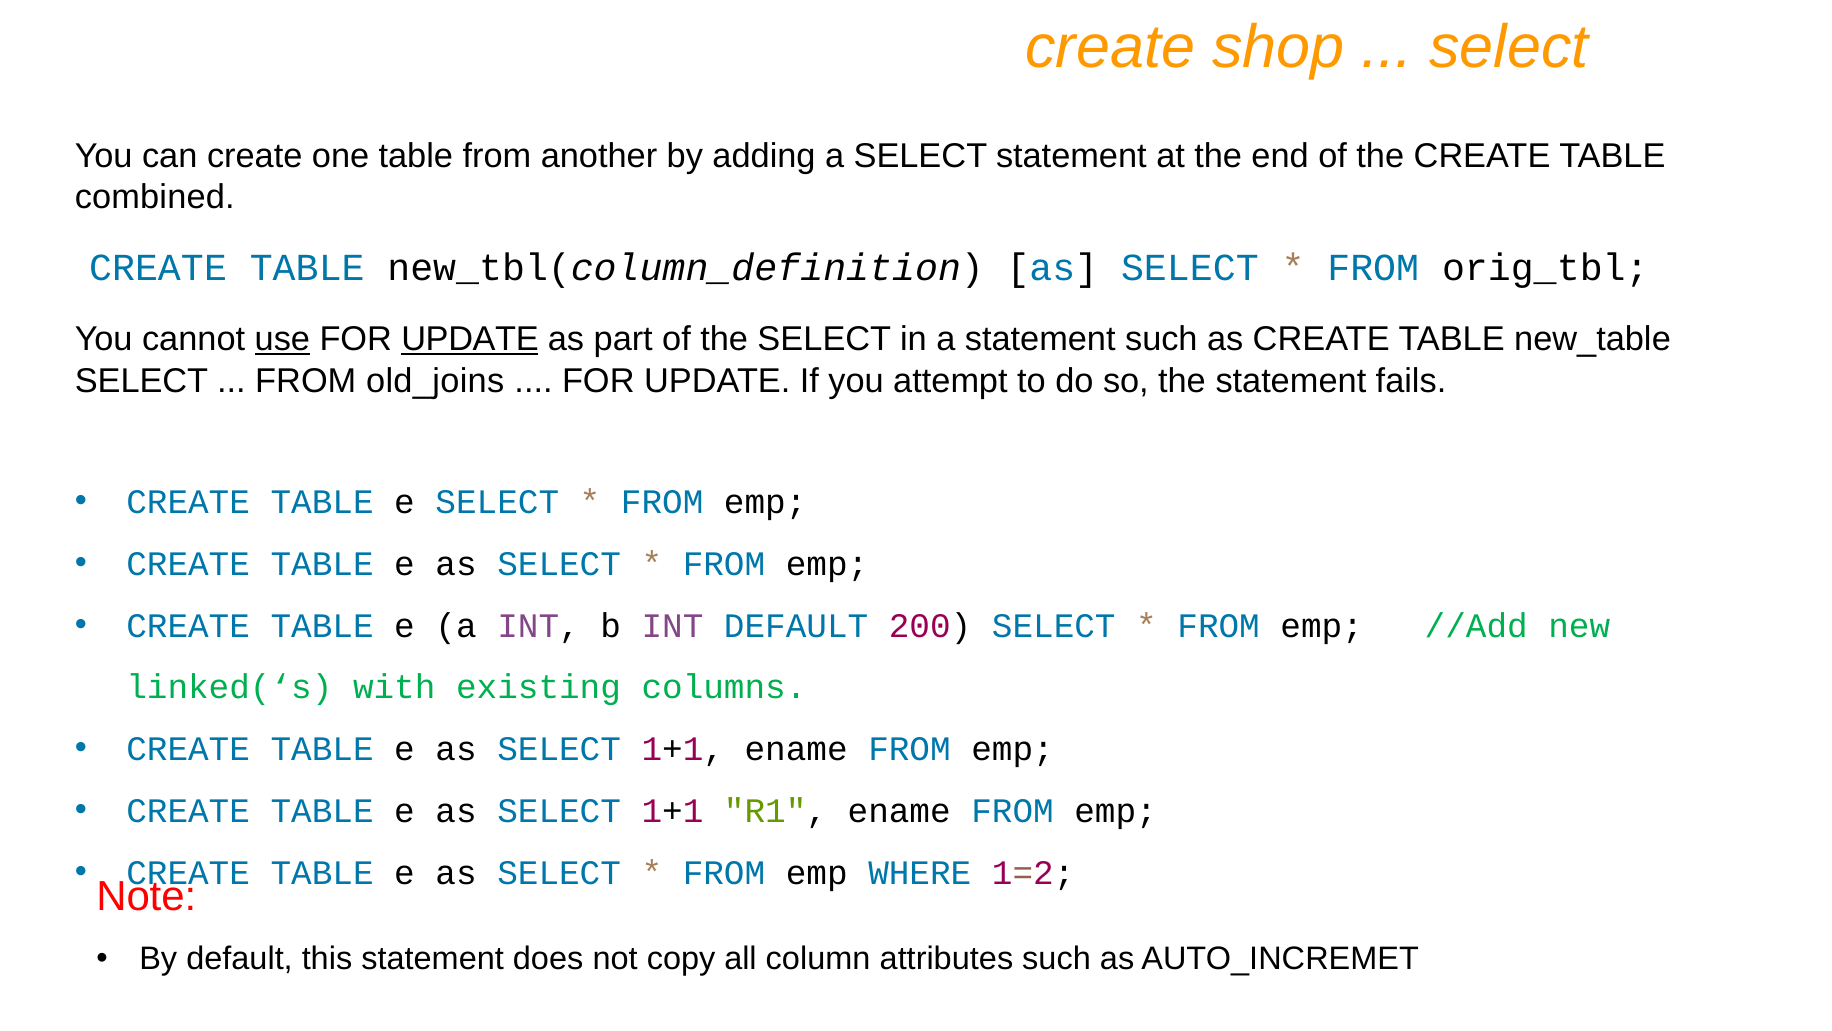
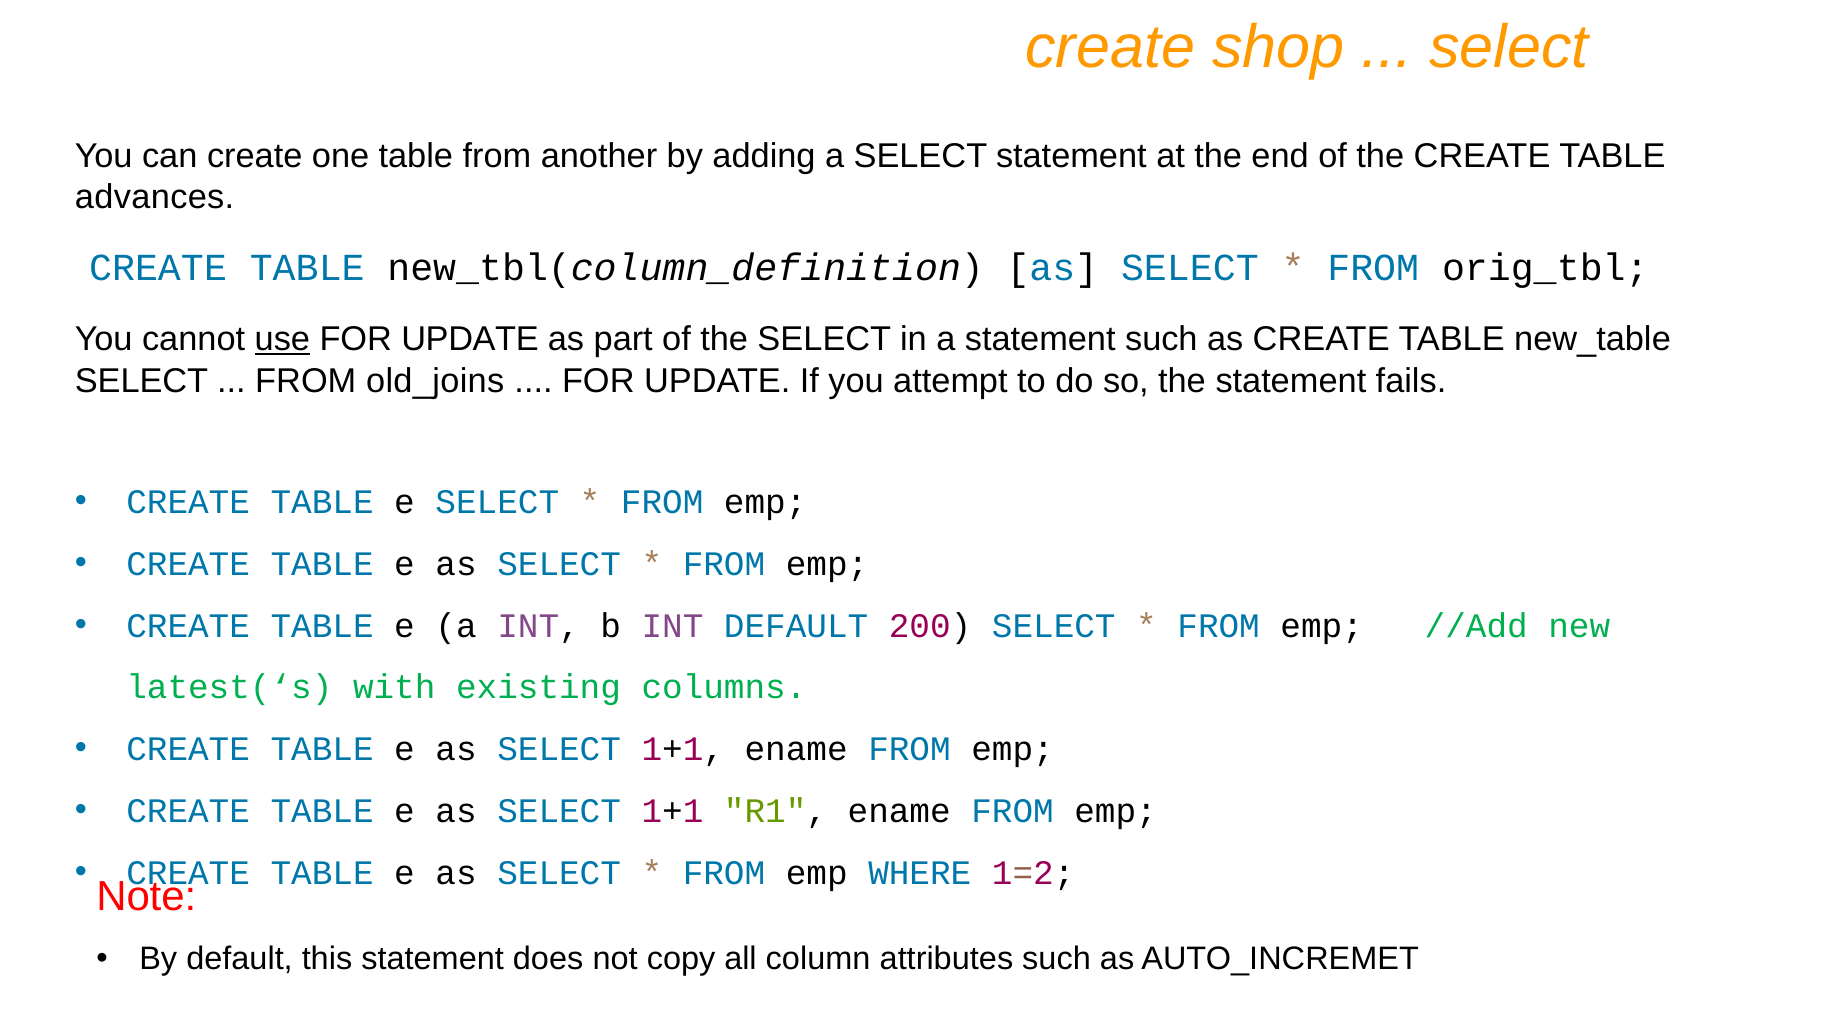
combined: combined -> advances (155, 197)
UPDATE underline: present -> none (470, 339)
linked(‘s: linked(‘s -> latest(‘s (229, 687)
